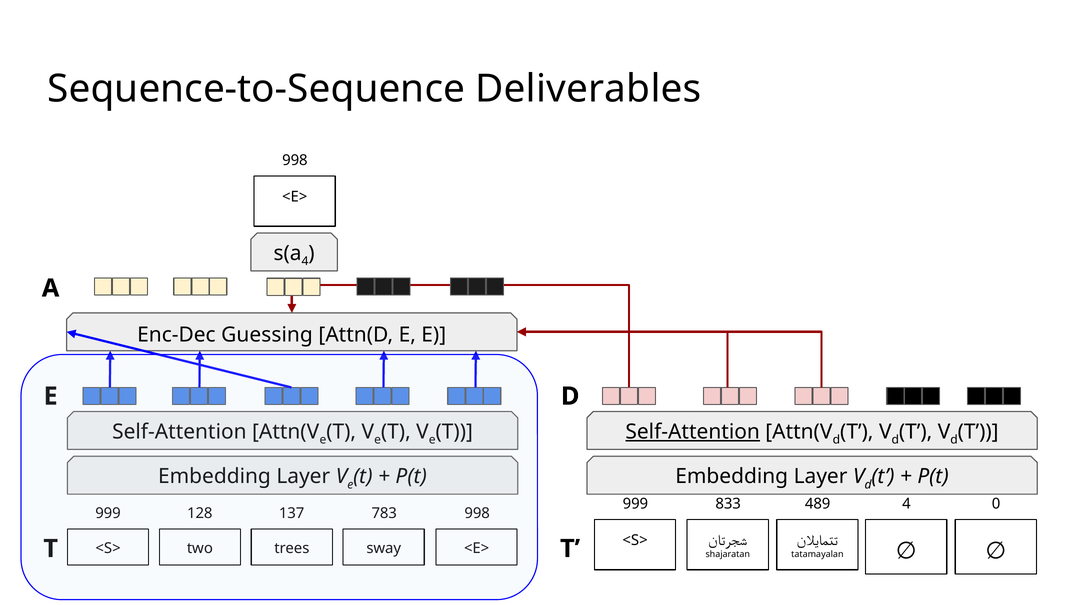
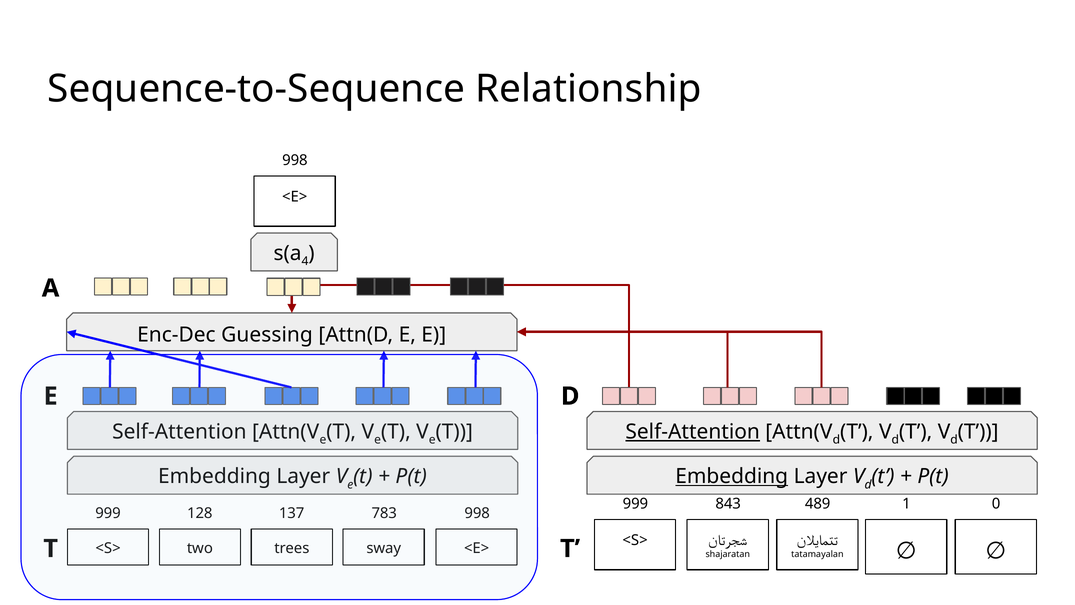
Deliverables: Deliverables -> Relationship (588, 89)
Embedding underline: none -> present (732, 476)
833: 833 -> 843 (728, 503)
489 4: 4 -> 1 (906, 503)
